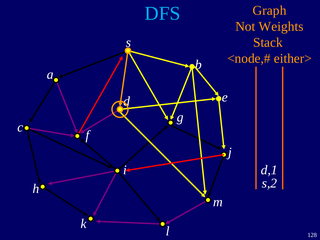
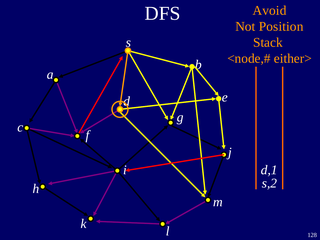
Graph: Graph -> Avoid (270, 10)
DFS colour: light blue -> white (163, 13)
Weights: Weights -> Position (281, 26)
